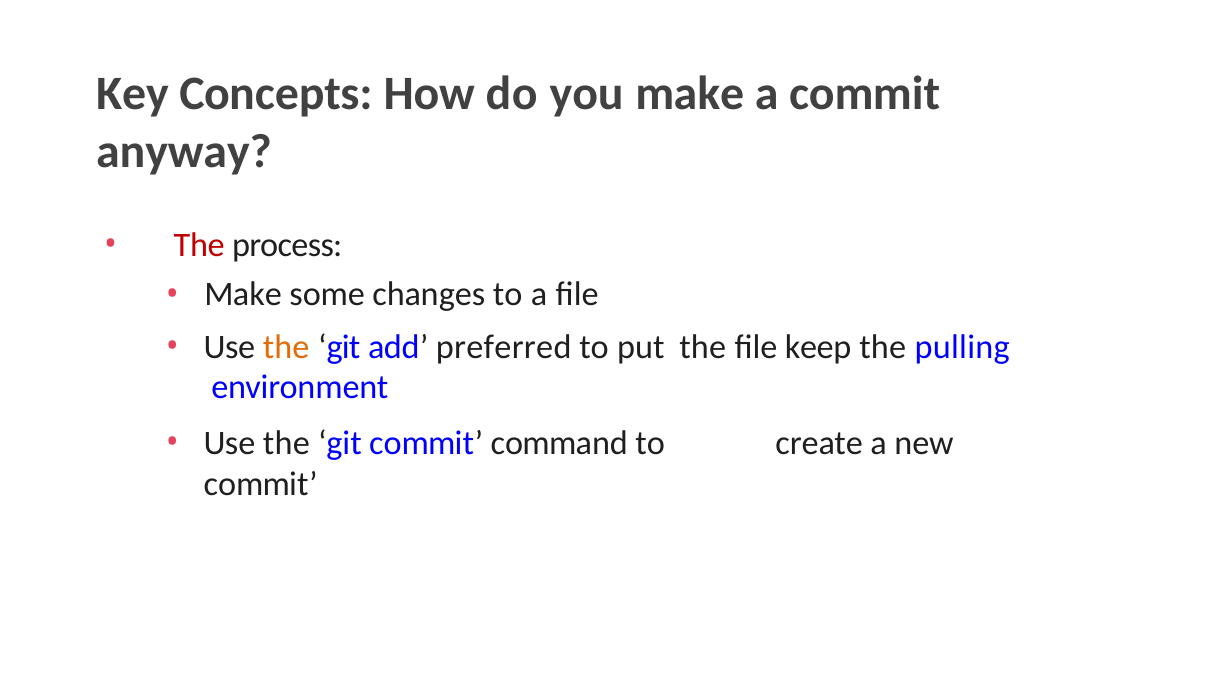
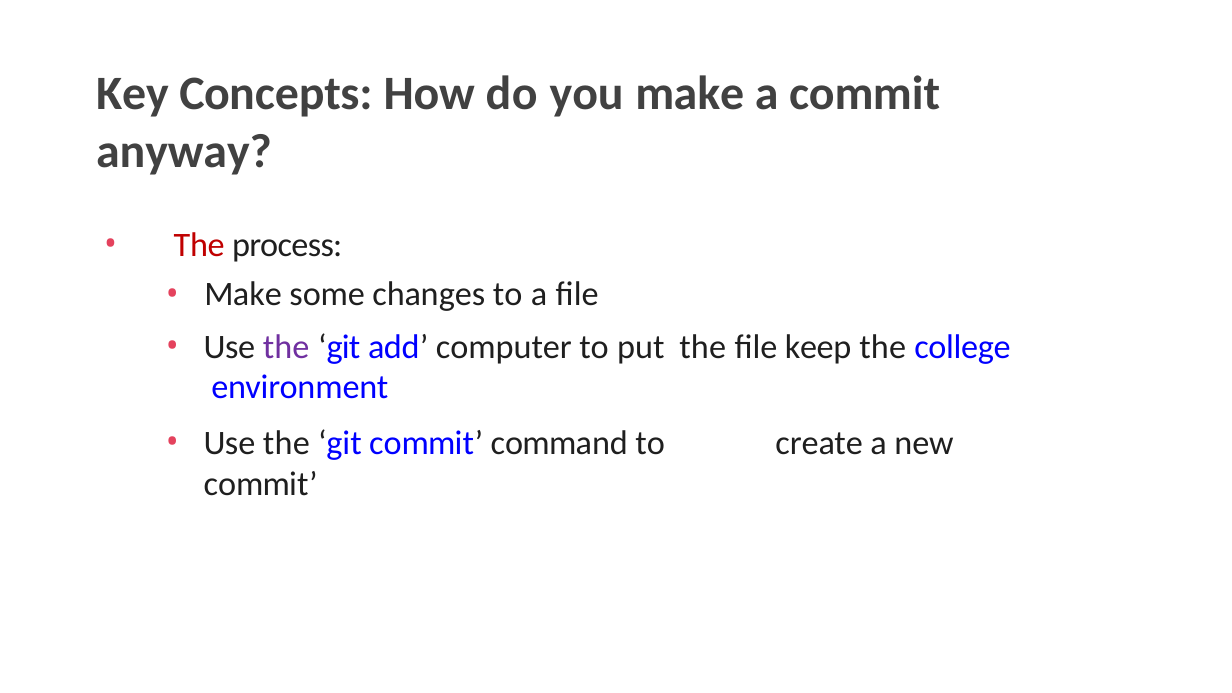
the colour: orange -> purple (286, 347)
preferred: preferred -> computer (504, 347)
pulling: pulling -> college (963, 347)
